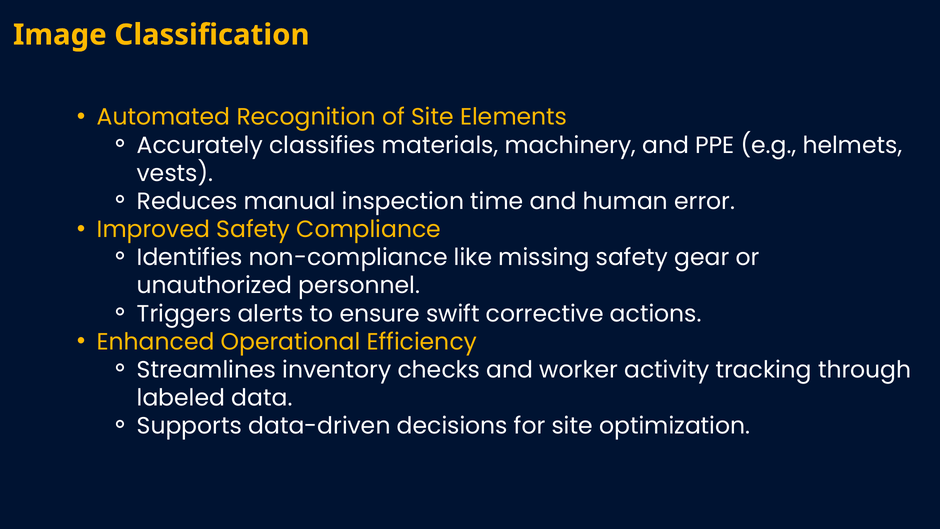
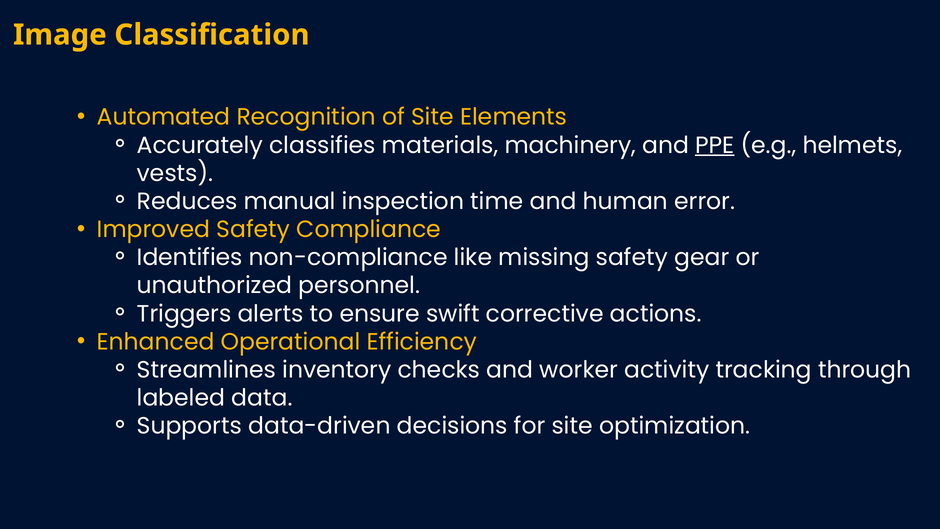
PPE underline: none -> present (715, 145)
